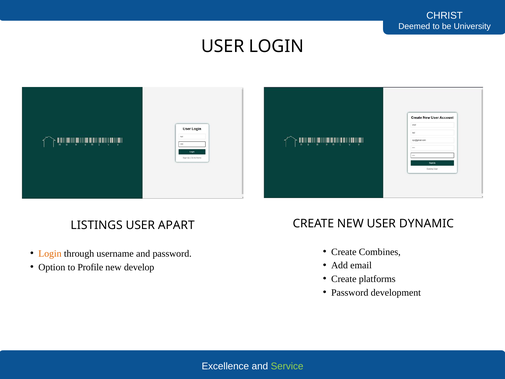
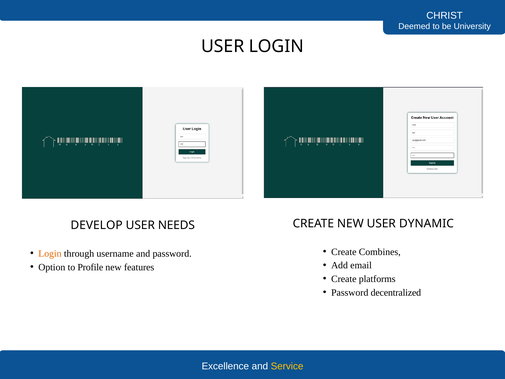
LISTINGS: LISTINGS -> DEVELOP (97, 225)
APART: APART -> NEEDS (176, 225)
develop: develop -> features (139, 267)
development: development -> decentralized (396, 292)
Service colour: light green -> yellow (287, 366)
